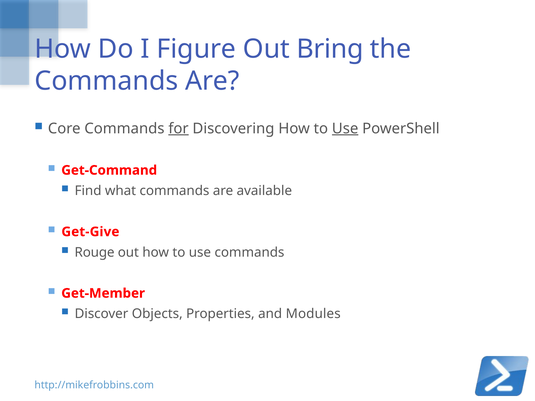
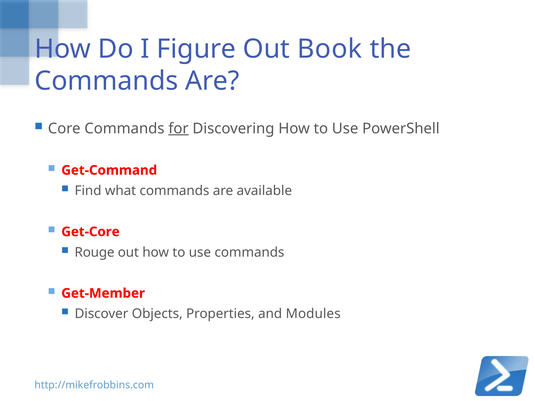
Bring: Bring -> Book (330, 49)
Use underline: present -> none (345, 129)
Get-Give: Get-Give -> Get-Core (90, 232)
